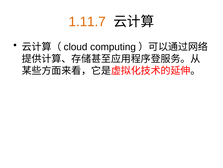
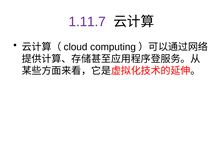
1.11.7 colour: orange -> purple (87, 22)
